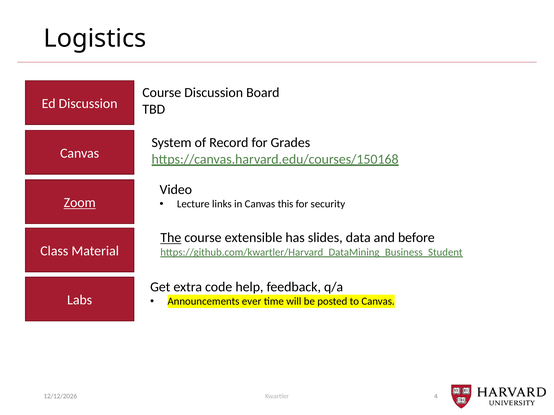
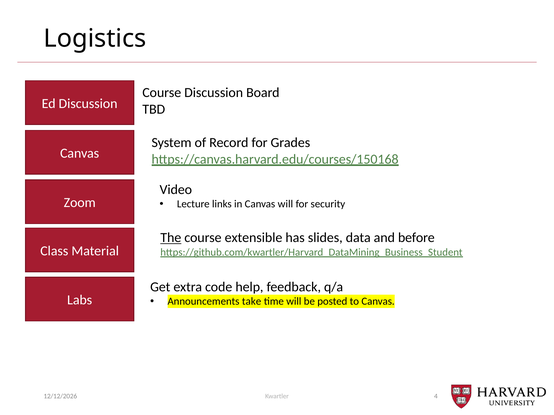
Zoom underline: present -> none (80, 203)
Canvas this: this -> will (285, 204)
ever: ever -> take (252, 302)
